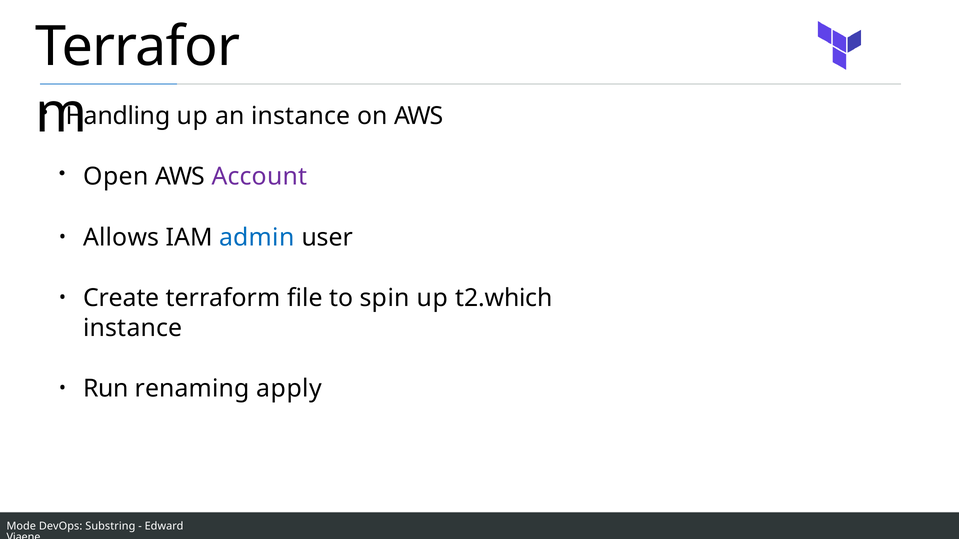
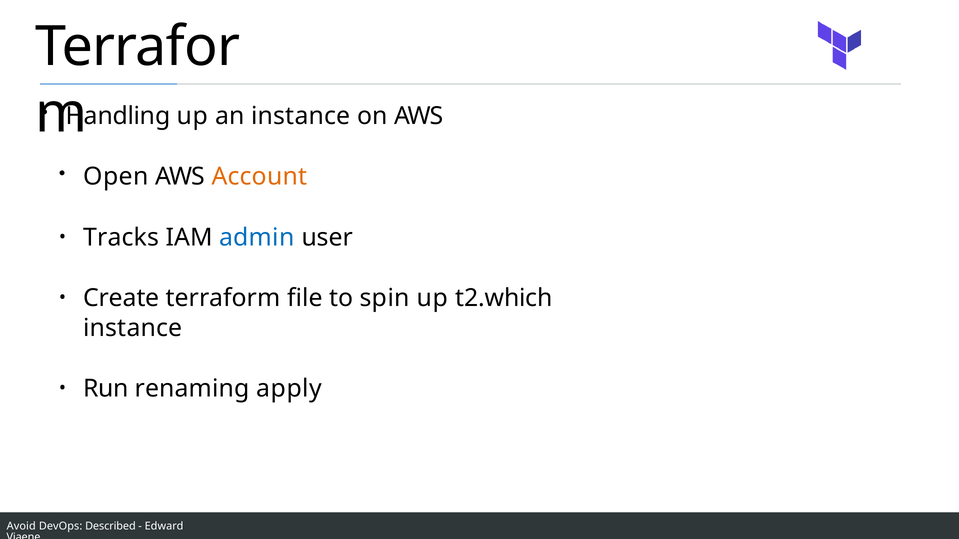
Account colour: purple -> orange (259, 177)
Allows: Allows -> Tracks (121, 238)
Mode: Mode -> Avoid (21, 526)
Substring: Substring -> Described (110, 526)
